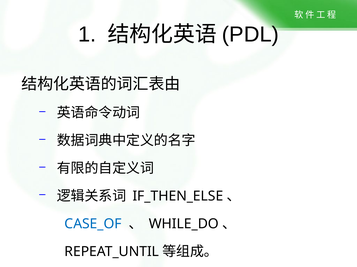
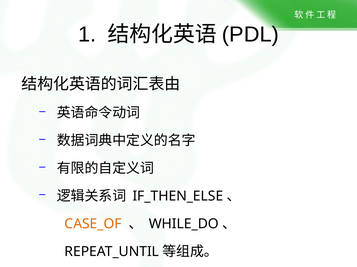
CASE_OF colour: blue -> orange (93, 224)
